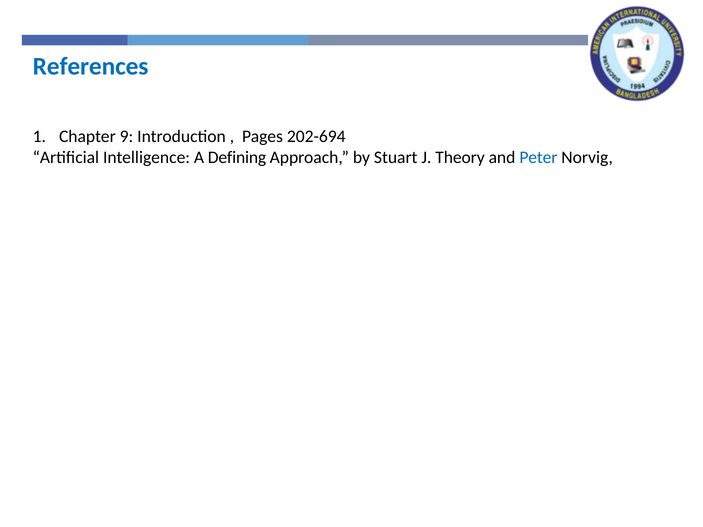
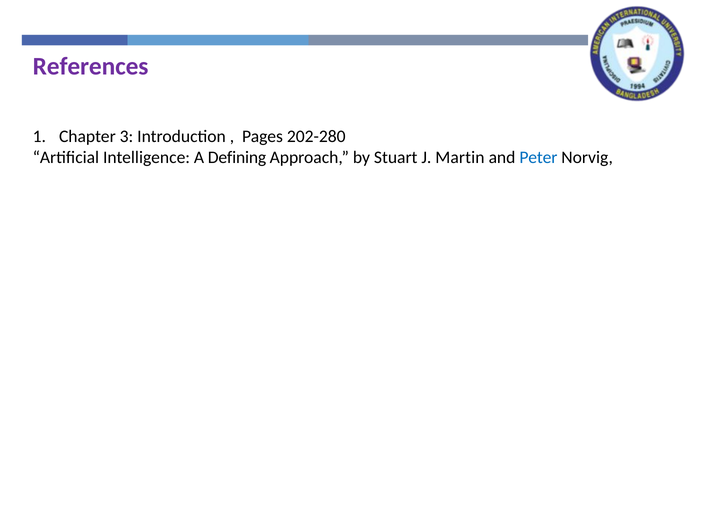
References colour: blue -> purple (91, 66)
9: 9 -> 3 (126, 137)
202-694: 202-694 -> 202-280 (316, 137)
Theory: Theory -> Martin (460, 158)
